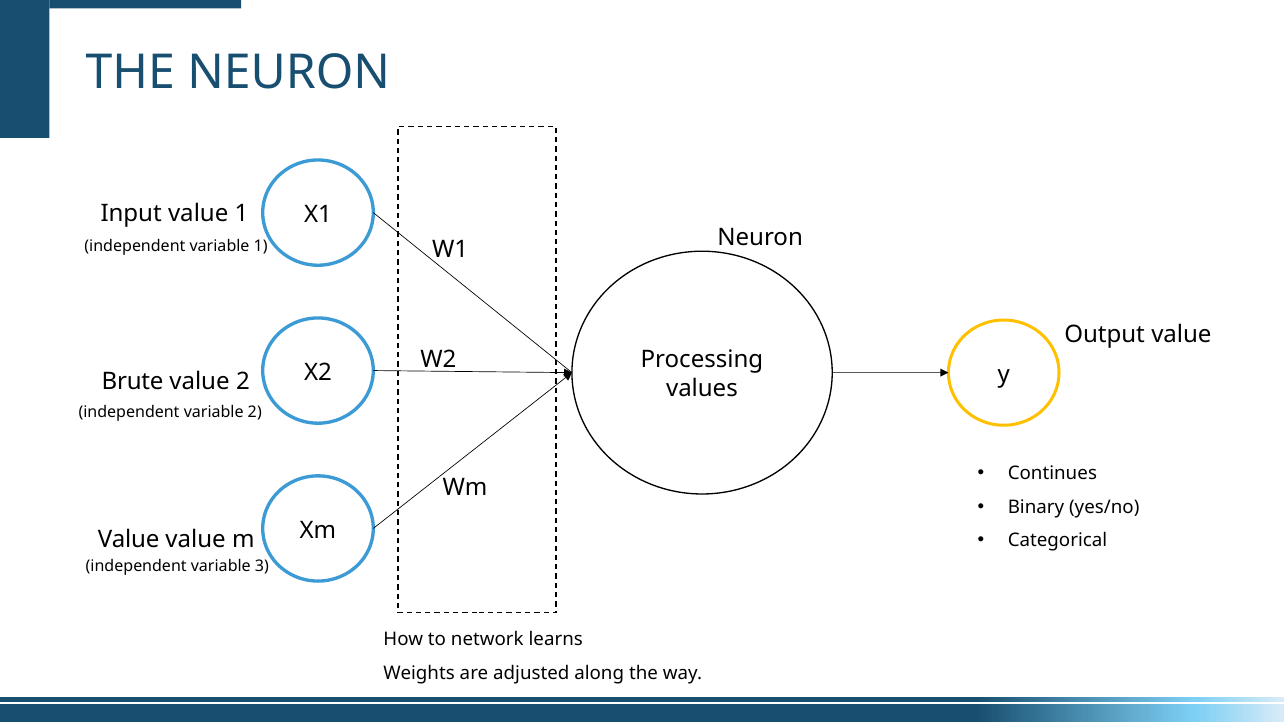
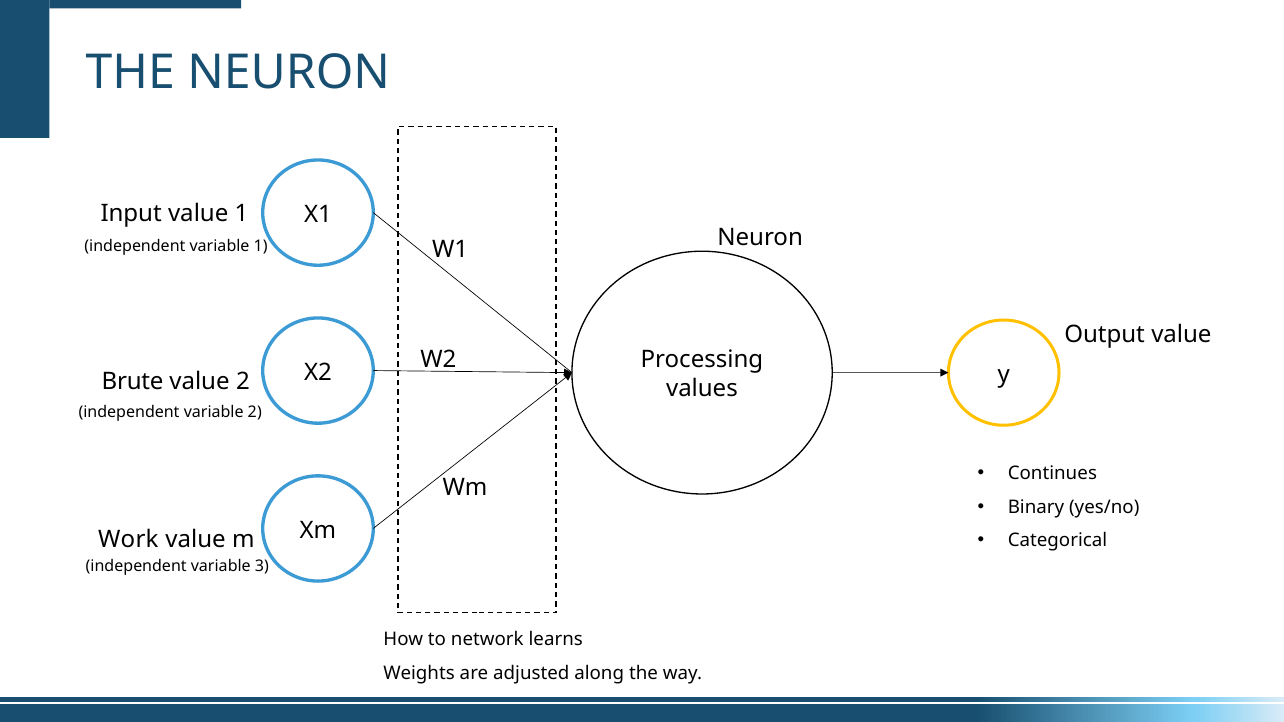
Value: Value -> Work (128, 540)
